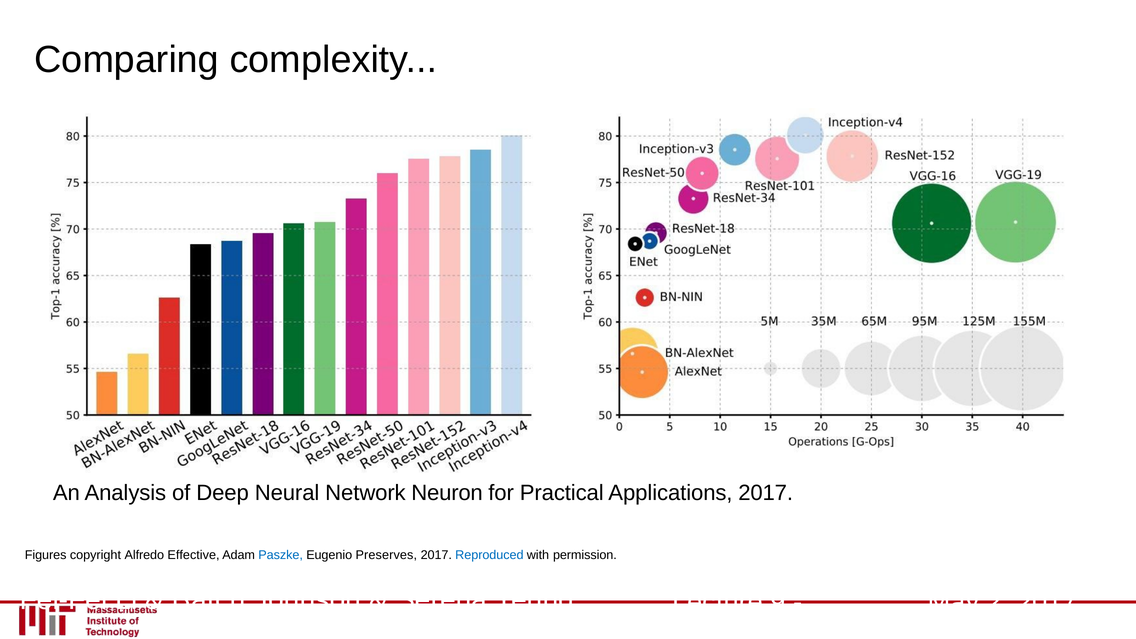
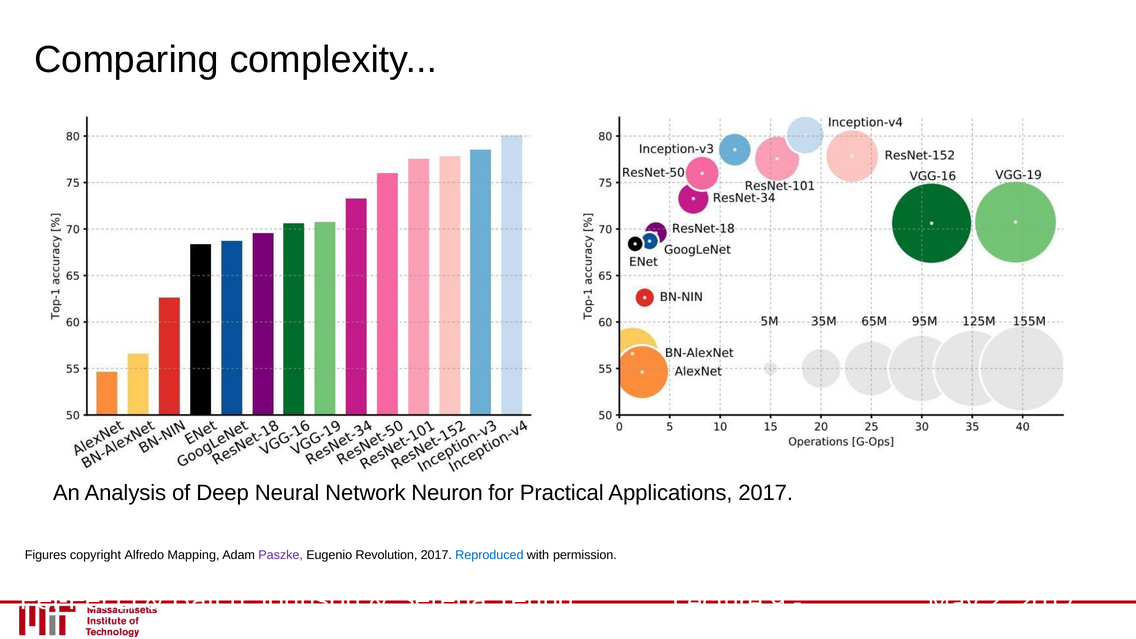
Effective: Effective -> Mapping (194, 555)
Paszke colour: blue -> purple (281, 555)
Preserves: Preserves -> Revolution (386, 555)
